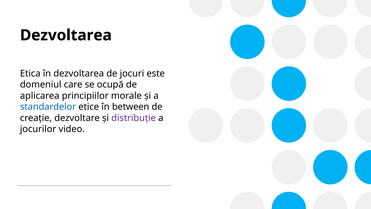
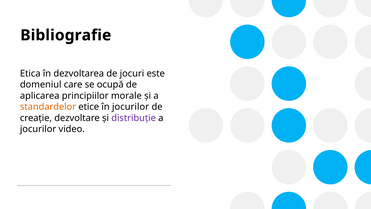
Dezvoltarea: Dezvoltarea -> Bibliografie (66, 35)
standardelor colour: blue -> orange (48, 107)
în between: between -> jocurilor (131, 107)
